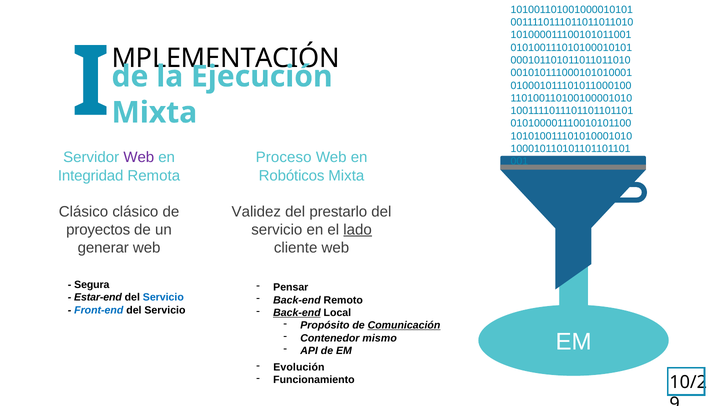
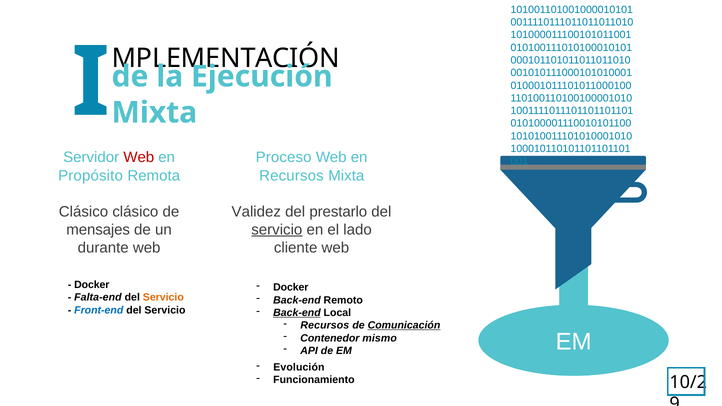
Web colour: purple -> red (139, 158)
Integridad: Integridad -> Propósito (91, 176)
Robóticos: Robóticos -> Recursos (291, 176)
proyectos: proyectos -> mensajes (98, 230)
servicio underline: none -> present (277, 230)
lado underline: present -> none (358, 230)
generar: generar -> durante (103, 248)
Segura: Segura -> Docker (92, 285)
Pensar: Pensar -> Docker (291, 288)
Estar-end: Estar-end -> Falta-end (98, 297)
Servicio colour: blue -> orange (163, 297)
Propósito: Propósito -> Recursos (325, 325)
